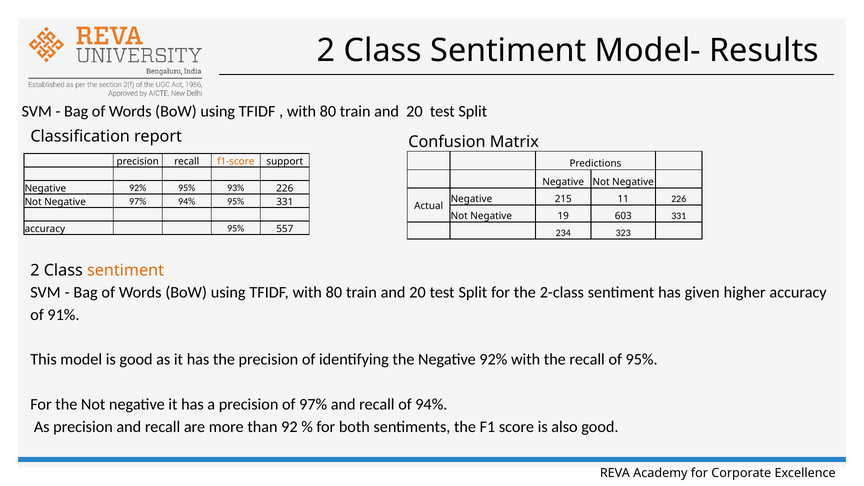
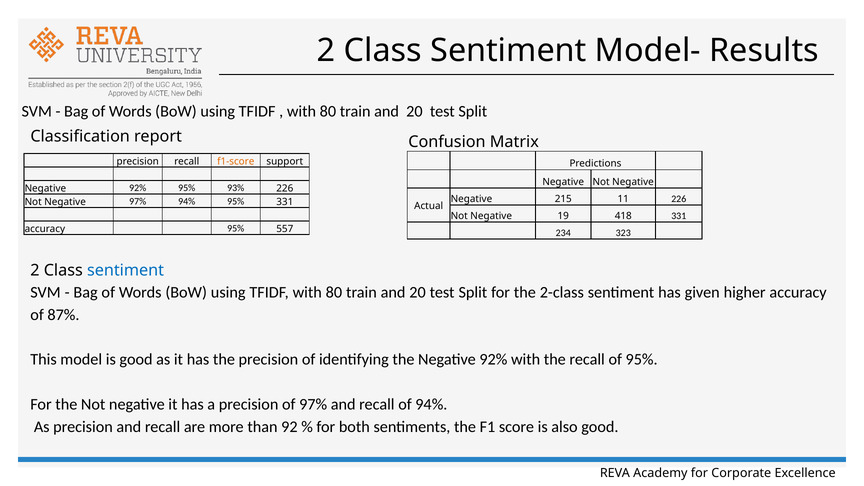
603: 603 -> 418 (623, 216)
sentiment colour: orange -> blue (125, 270)
91%: 91% -> 87% (63, 315)
